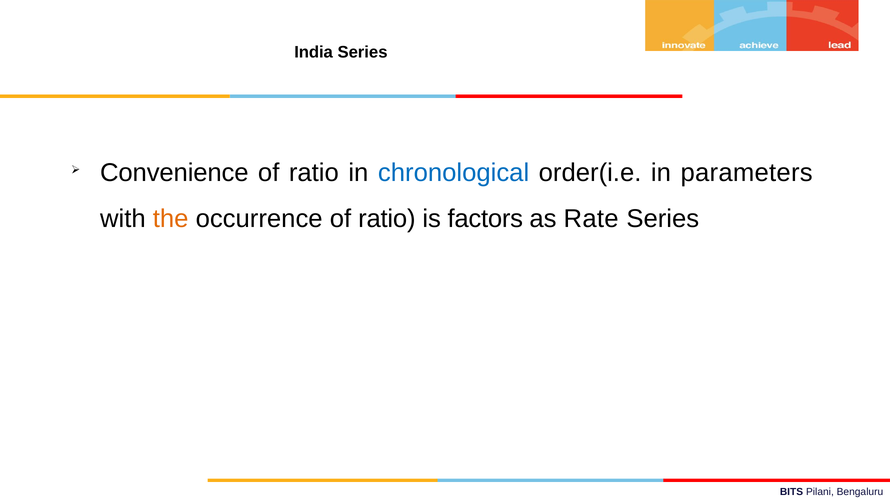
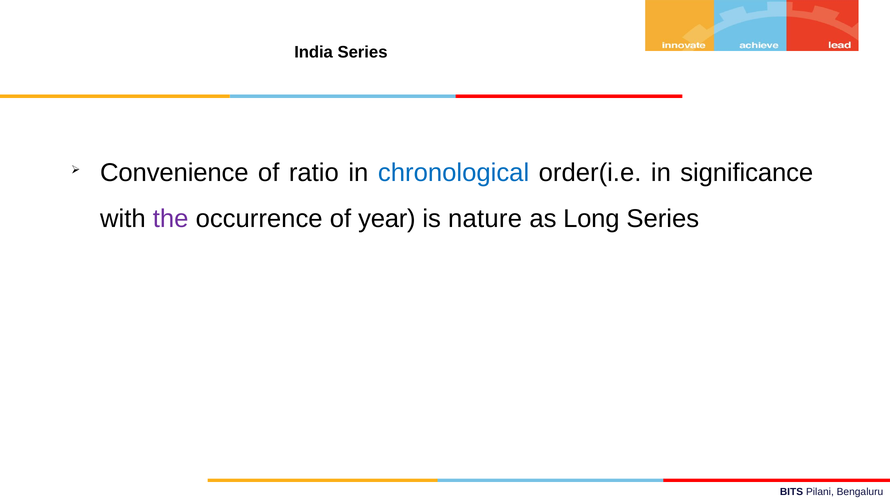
parameters: parameters -> significance (747, 173)
the colour: orange -> purple (171, 219)
occurrence of ratio: ratio -> year (387, 219)
factors: factors -> nature (485, 219)
Rate: Rate -> Long (591, 219)
